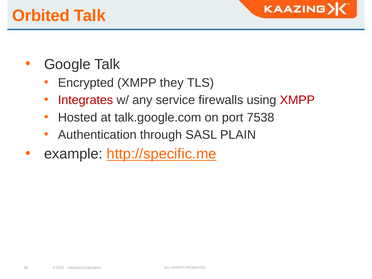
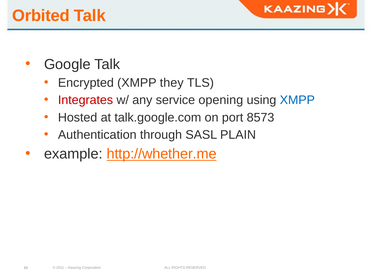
firewalls: firewalls -> opening (221, 100)
XMPP colour: red -> blue (297, 100)
7538: 7538 -> 8573 (261, 117)
http://specific.me: http://specific.me -> http://whether.me (162, 154)
